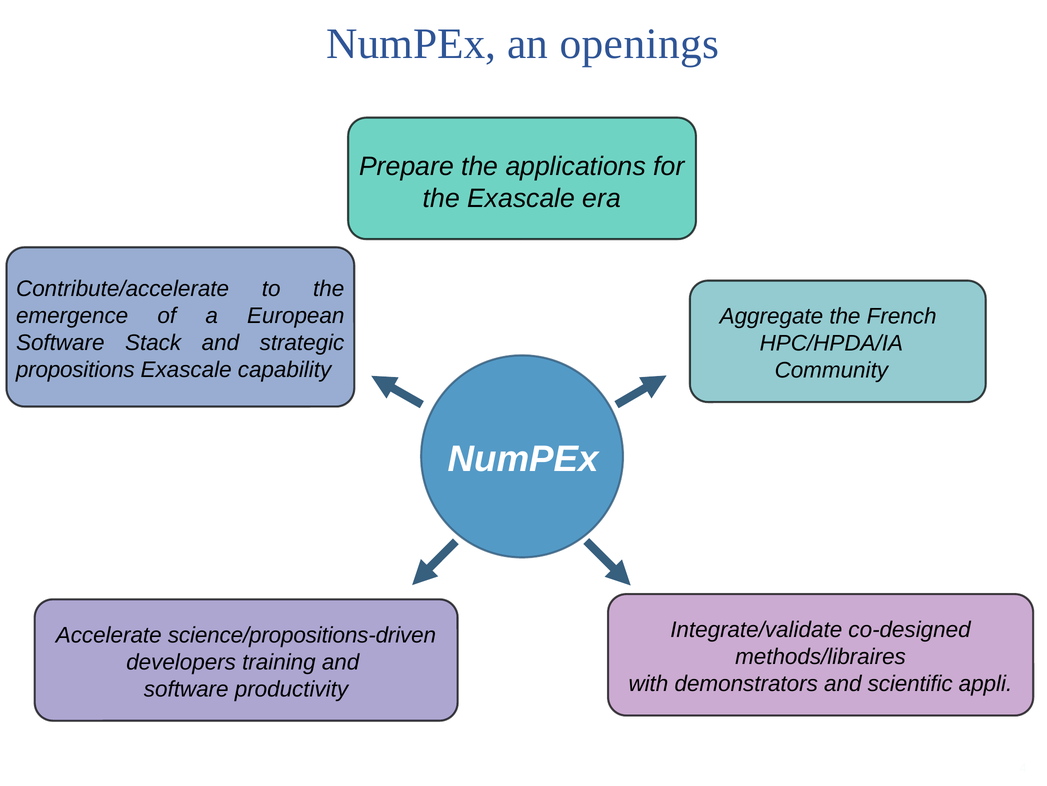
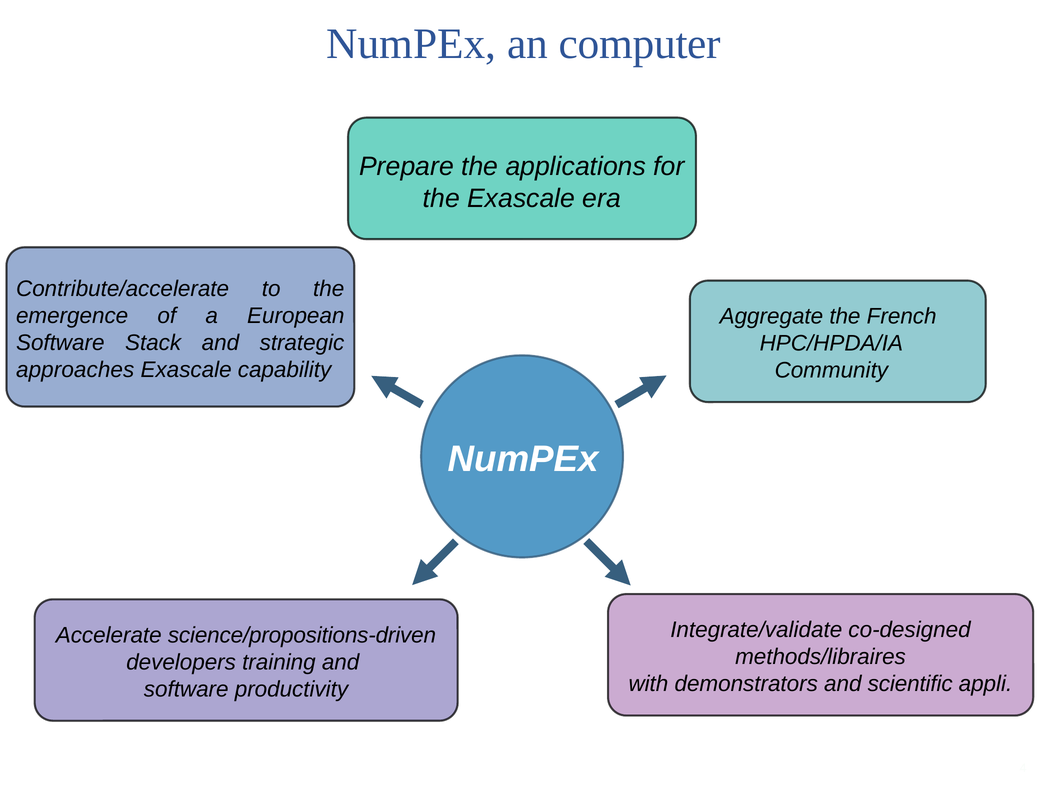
openings: openings -> computer (640, 44)
propositions: propositions -> approaches (75, 369)
